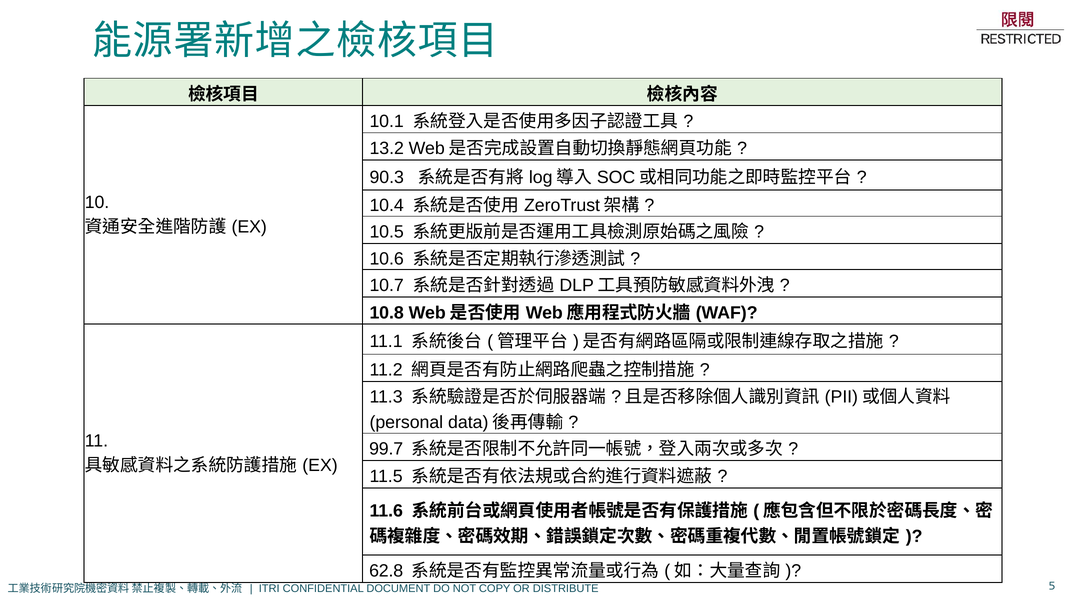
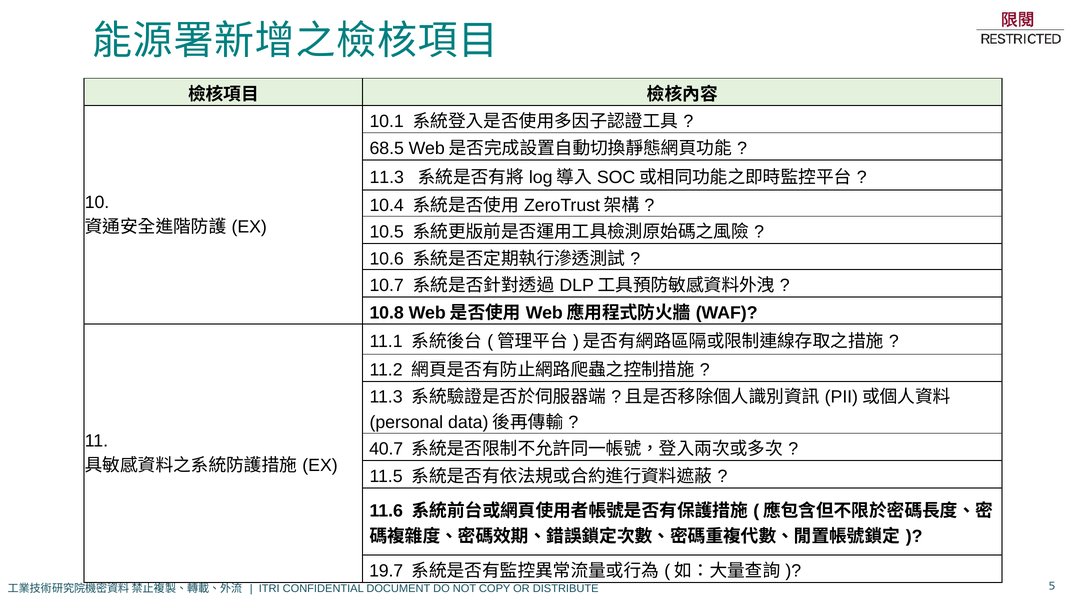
13.2: 13.2 -> 68.5 (387, 149)
90.3: 90.3 -> 11.3 (387, 177)
99.7: 99.7 -> 40.7 (386, 449)
62.8: 62.8 -> 19.7 (386, 571)
